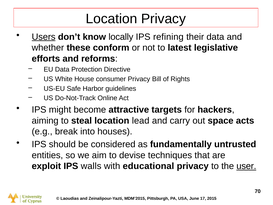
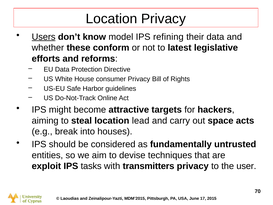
locally: locally -> model (121, 37)
walls: walls -> tasks (91, 166)
educational: educational -> transmitters (149, 166)
user underline: present -> none (246, 166)
